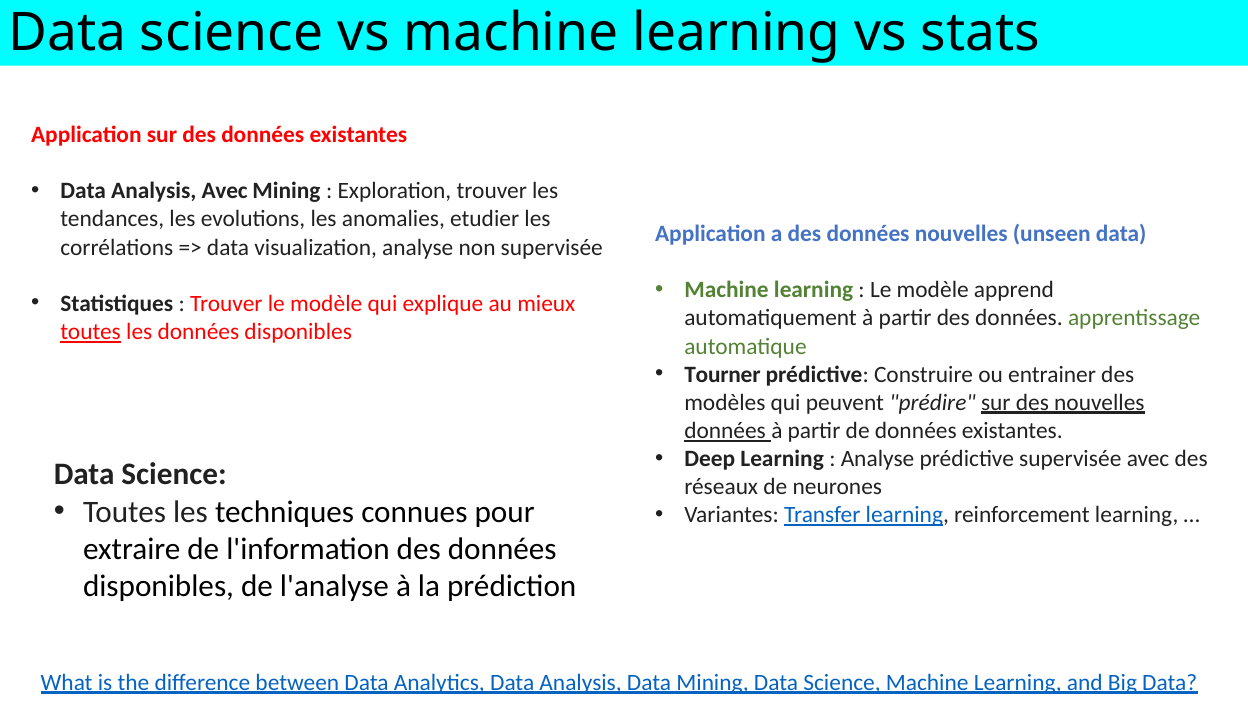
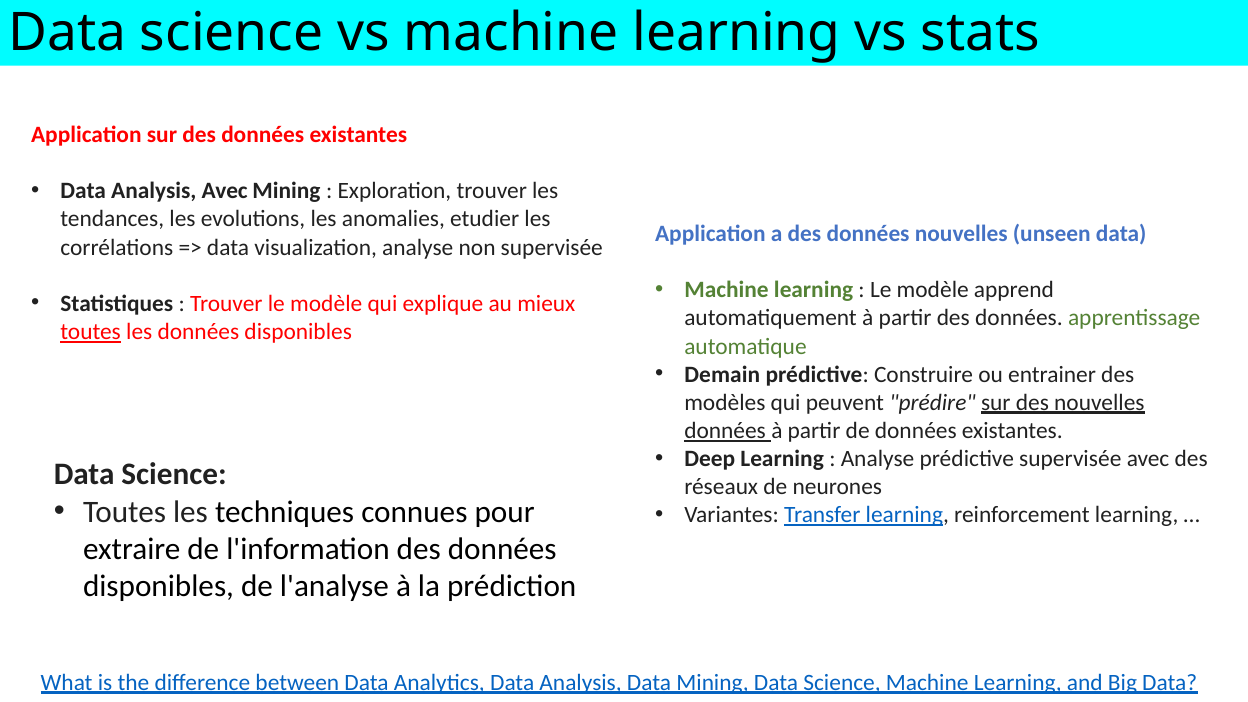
Tourner: Tourner -> Demain (722, 374)
